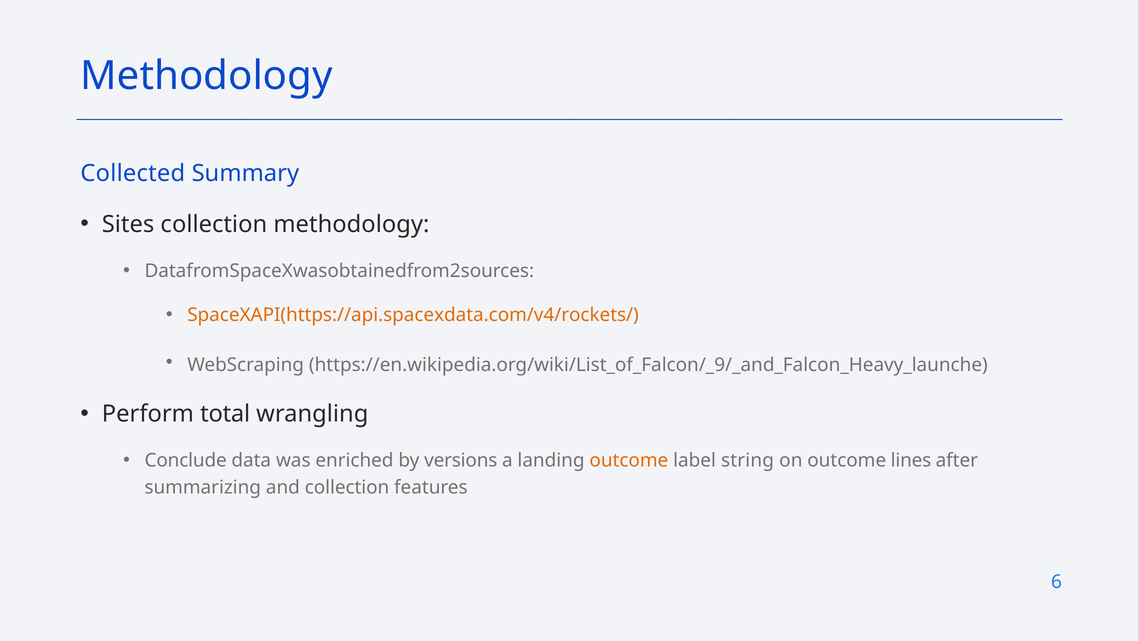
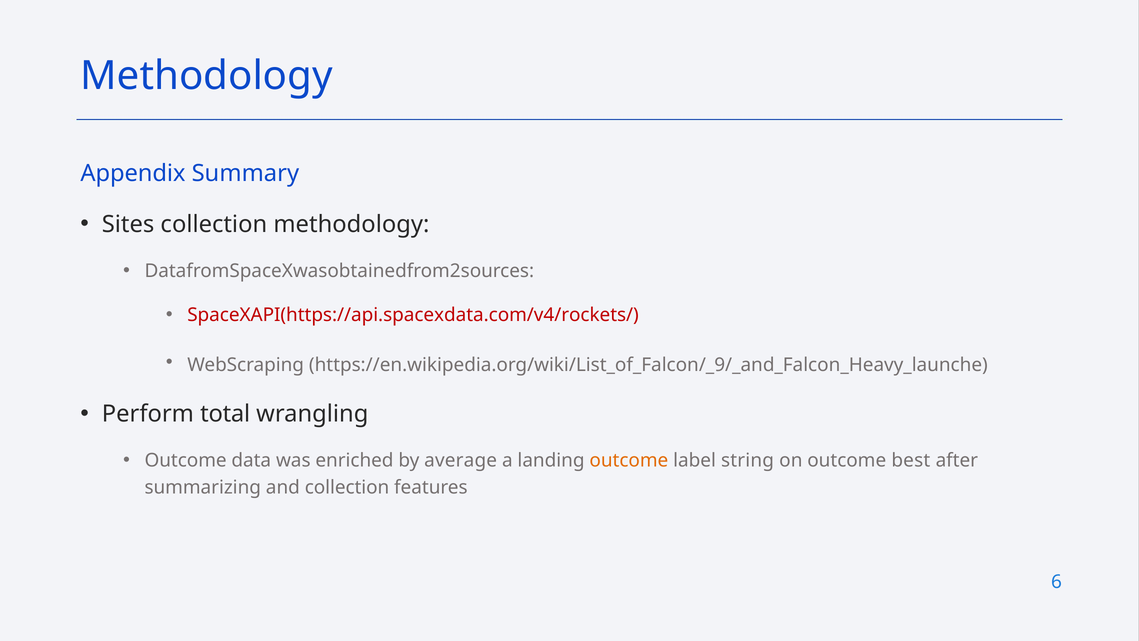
Collected: Collected -> Appendix (133, 174)
SpaceXAPI(https://api.spacexdata.com/v4/rockets/ colour: orange -> red (413, 315)
Conclude: Conclude -> Outcome (186, 460)
versions: versions -> average (461, 460)
lines: lines -> best (911, 460)
